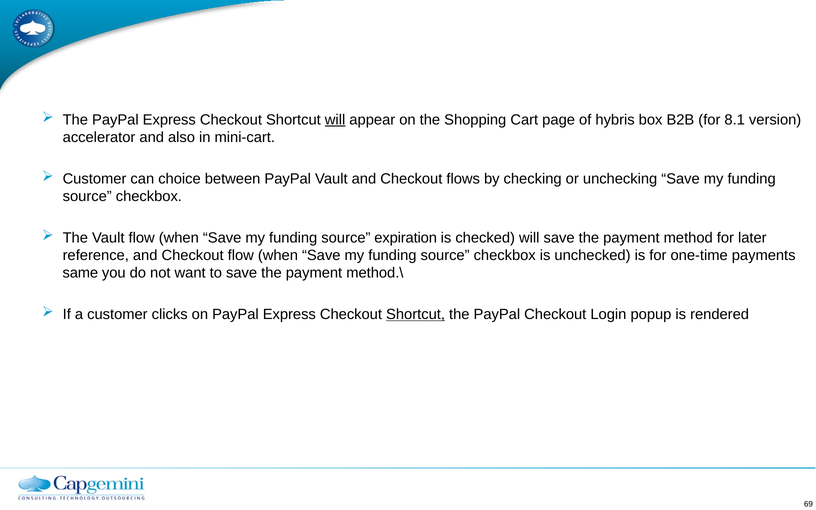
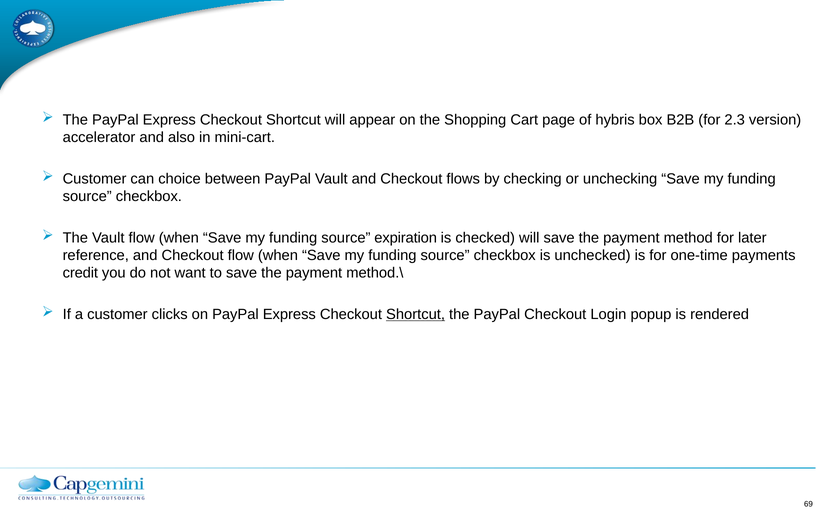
will underline: present -> none (335, 120)
8.1: 8.1 -> 2.3 (735, 120)
same: same -> credit (80, 273)
